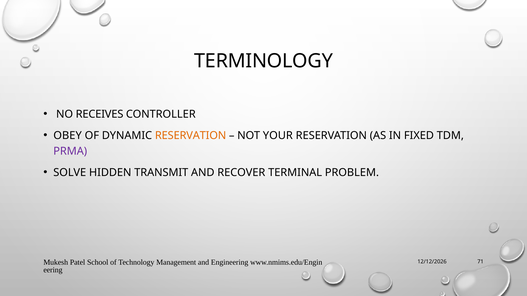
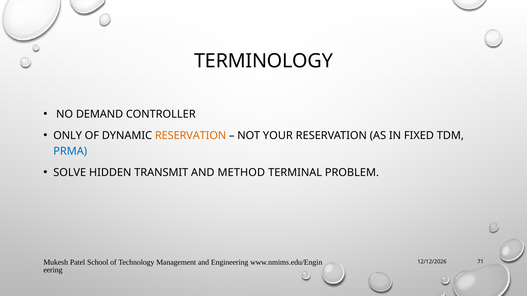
RECEIVES: RECEIVES -> DEMAND (100, 114)
OBEY: OBEY -> ONLY (68, 136)
PRMA colour: purple -> blue (70, 151)
RECOVER: RECOVER -> METHOD (241, 173)
